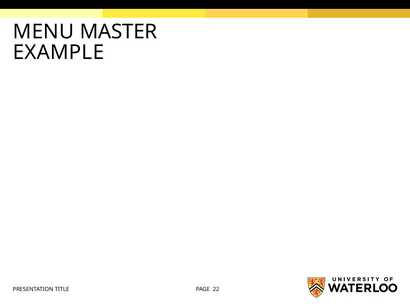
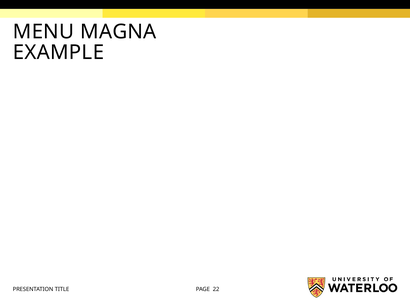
MASTER: MASTER -> MAGNA (118, 32)
